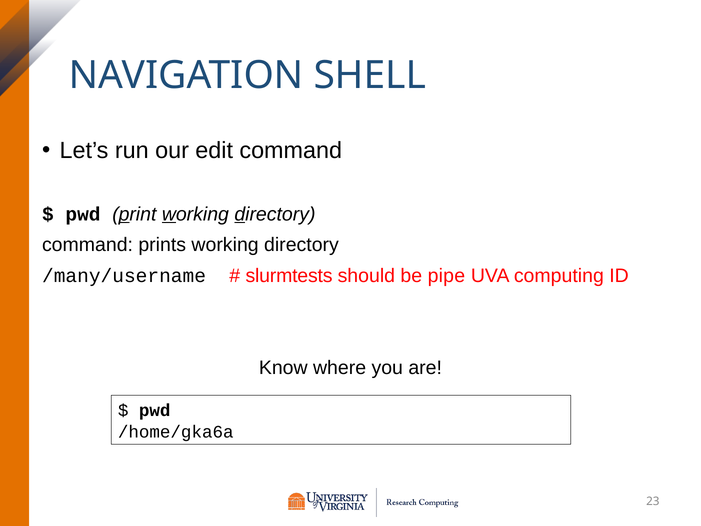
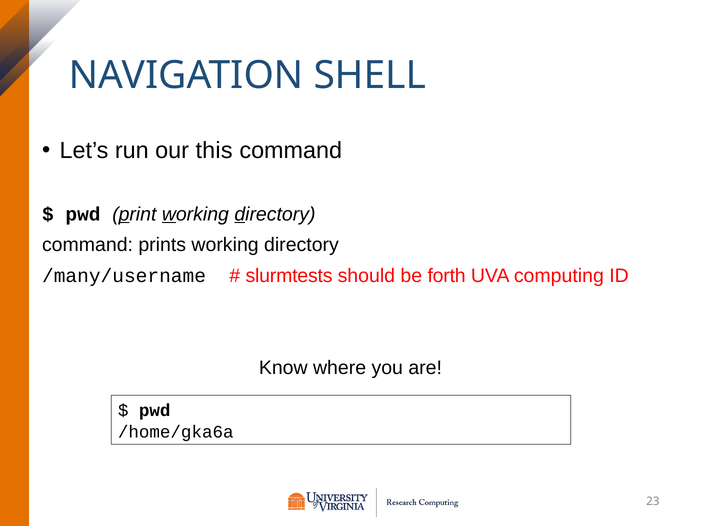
edit: edit -> this (214, 150)
pipe: pipe -> forth (447, 276)
